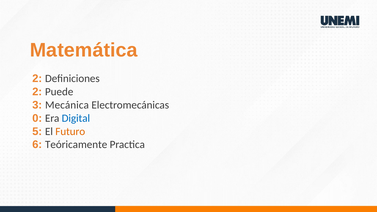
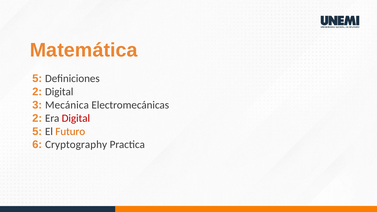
2: 2 -> 5 (37, 79)
2 Puede: Puede -> Digital (59, 92)
0: 0 -> 2 (37, 118)
Digital colour: blue -> red (76, 118)
Teóricamente: Teóricamente -> Cryptography (76, 145)
